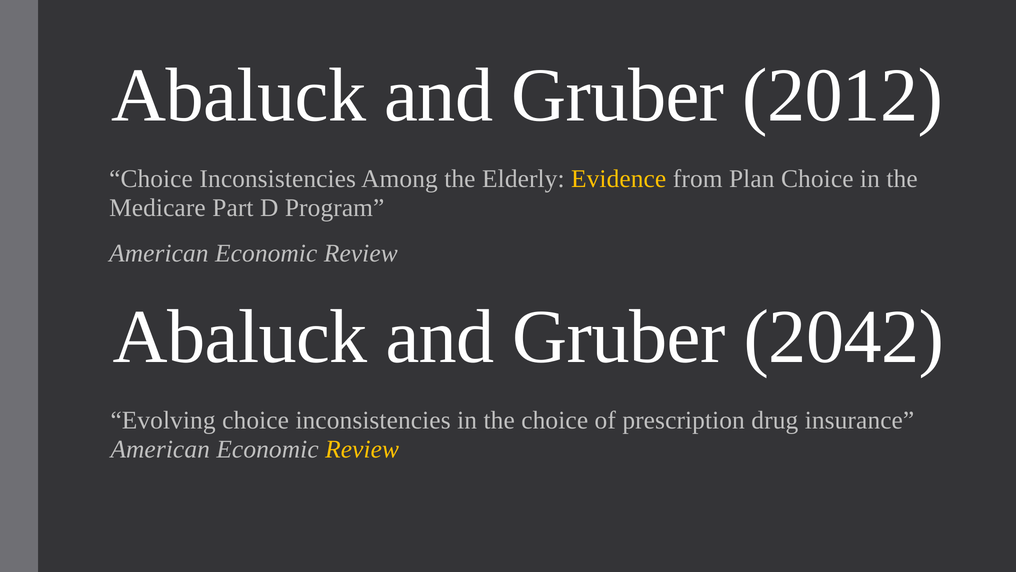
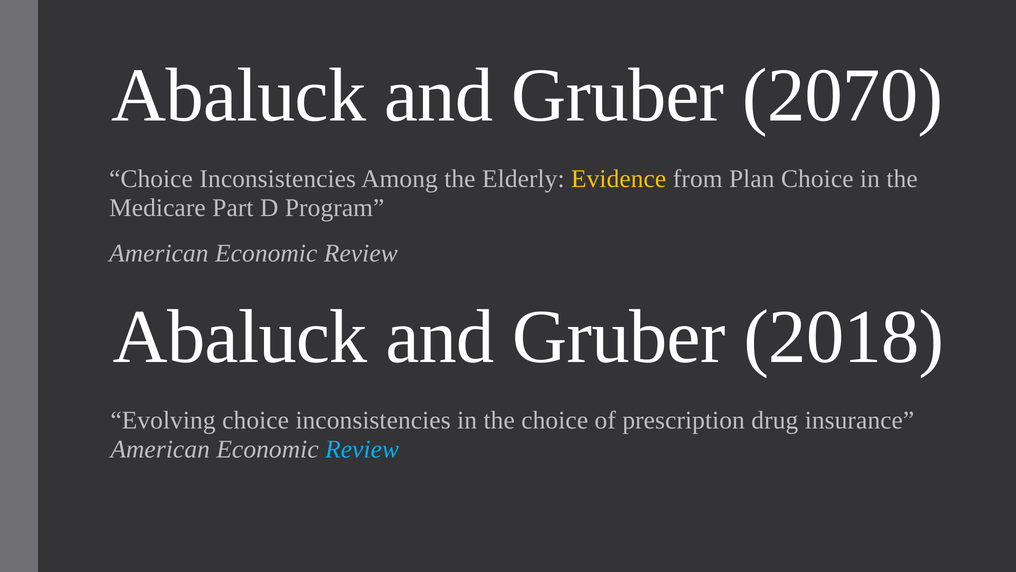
2012: 2012 -> 2070 (843, 95)
2042: 2042 -> 2018 (844, 337)
Review colour: yellow -> light blue (362, 449)
